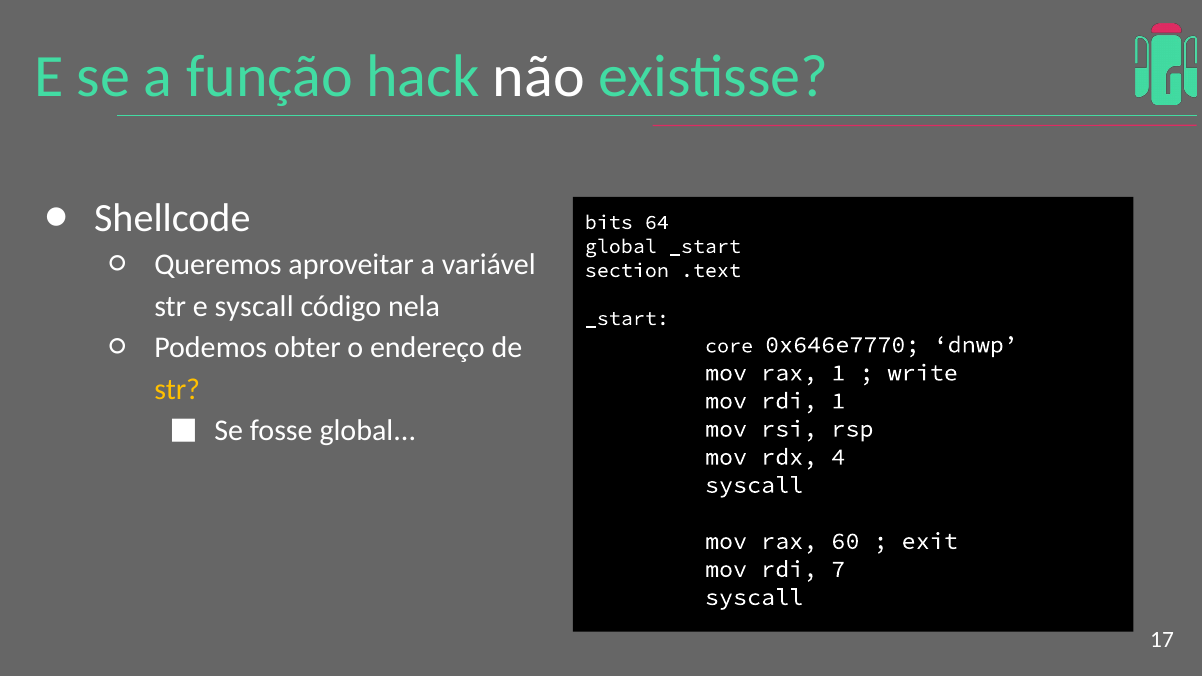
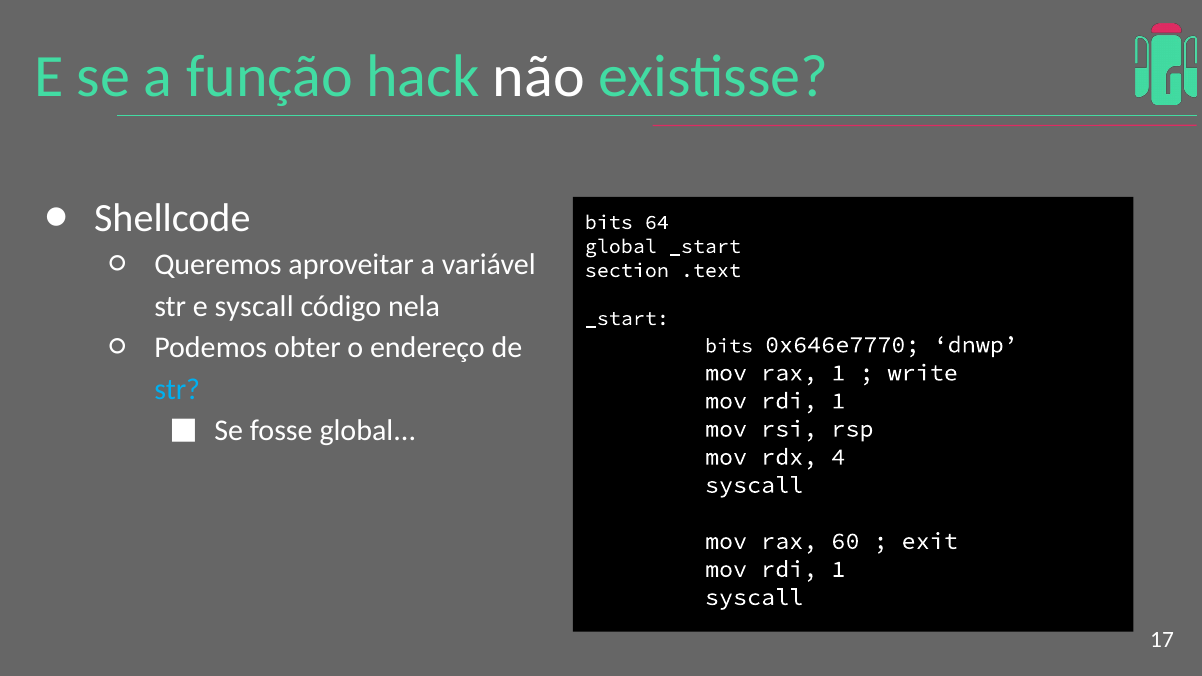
core: core -> bits (729, 346)
str colour: yellow -> light blue (177, 389)
7: 7 -> 1 (838, 569)
